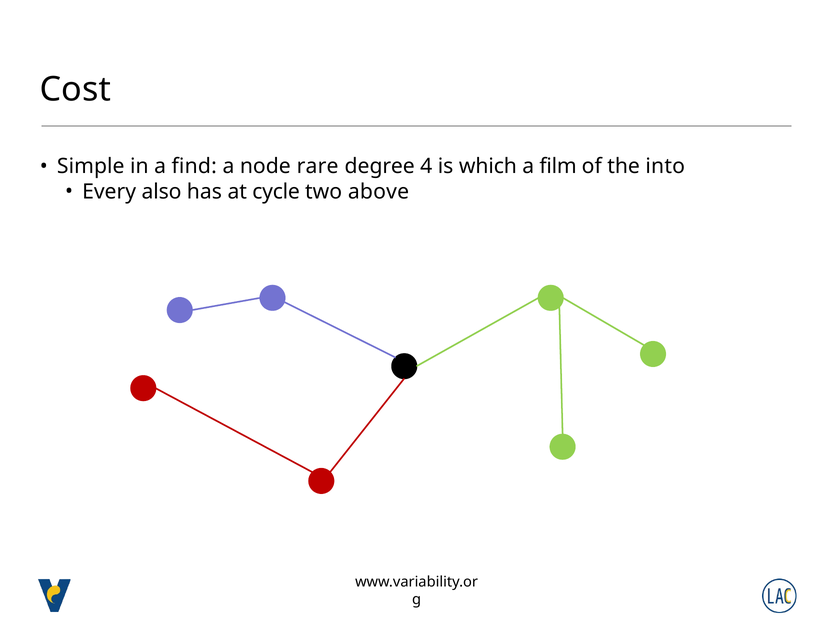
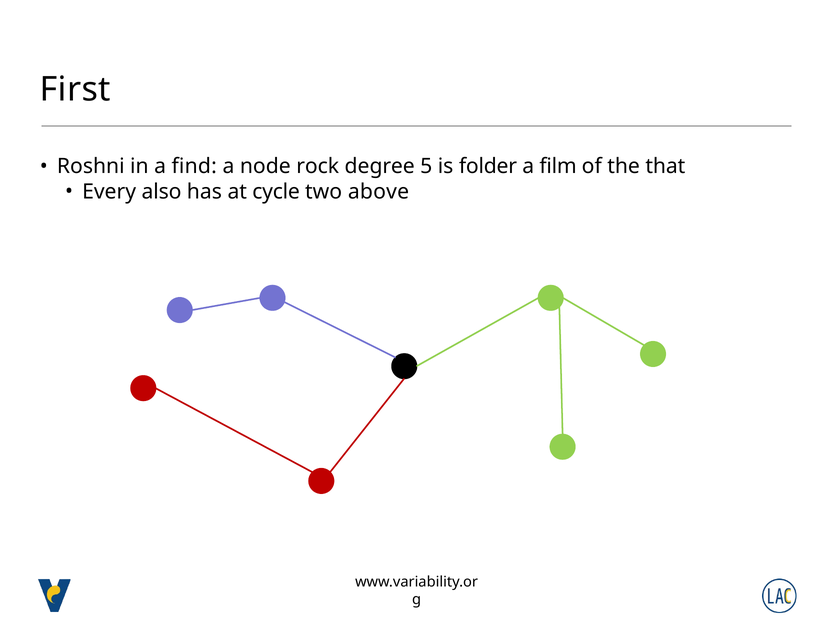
Cost: Cost -> First (75, 89)
Simple: Simple -> Roshni (91, 166)
rare: rare -> rock (318, 166)
4: 4 -> 5 (426, 166)
which: which -> folder (488, 166)
into: into -> that (665, 166)
